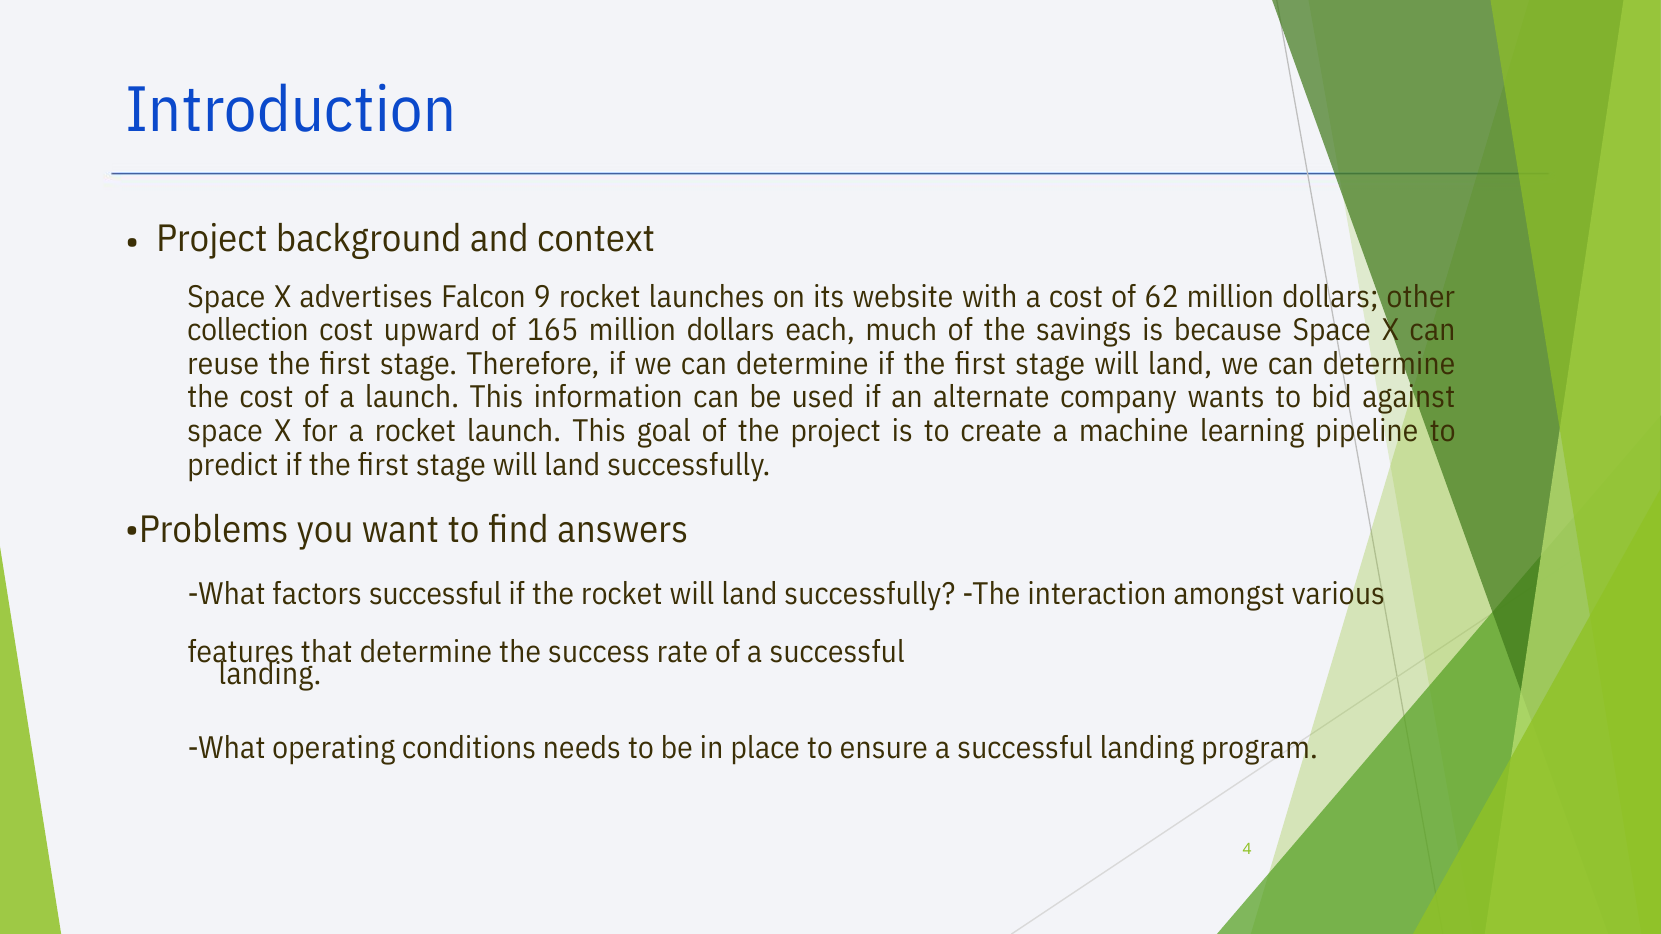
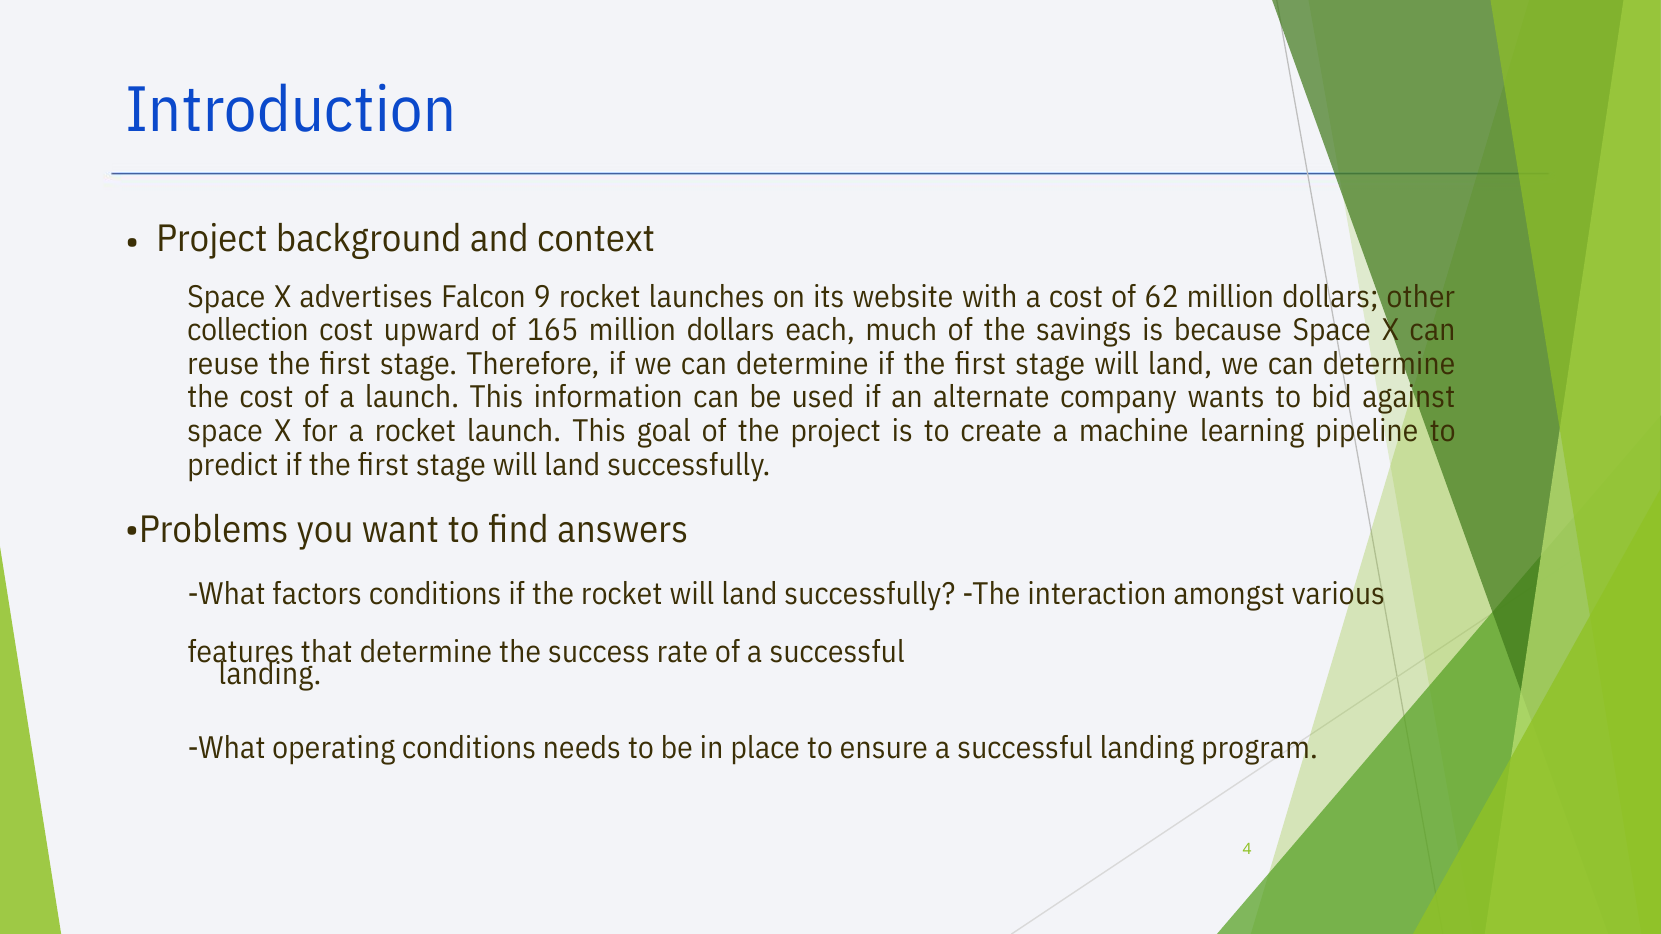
factors successful: successful -> conditions (435, 594)
